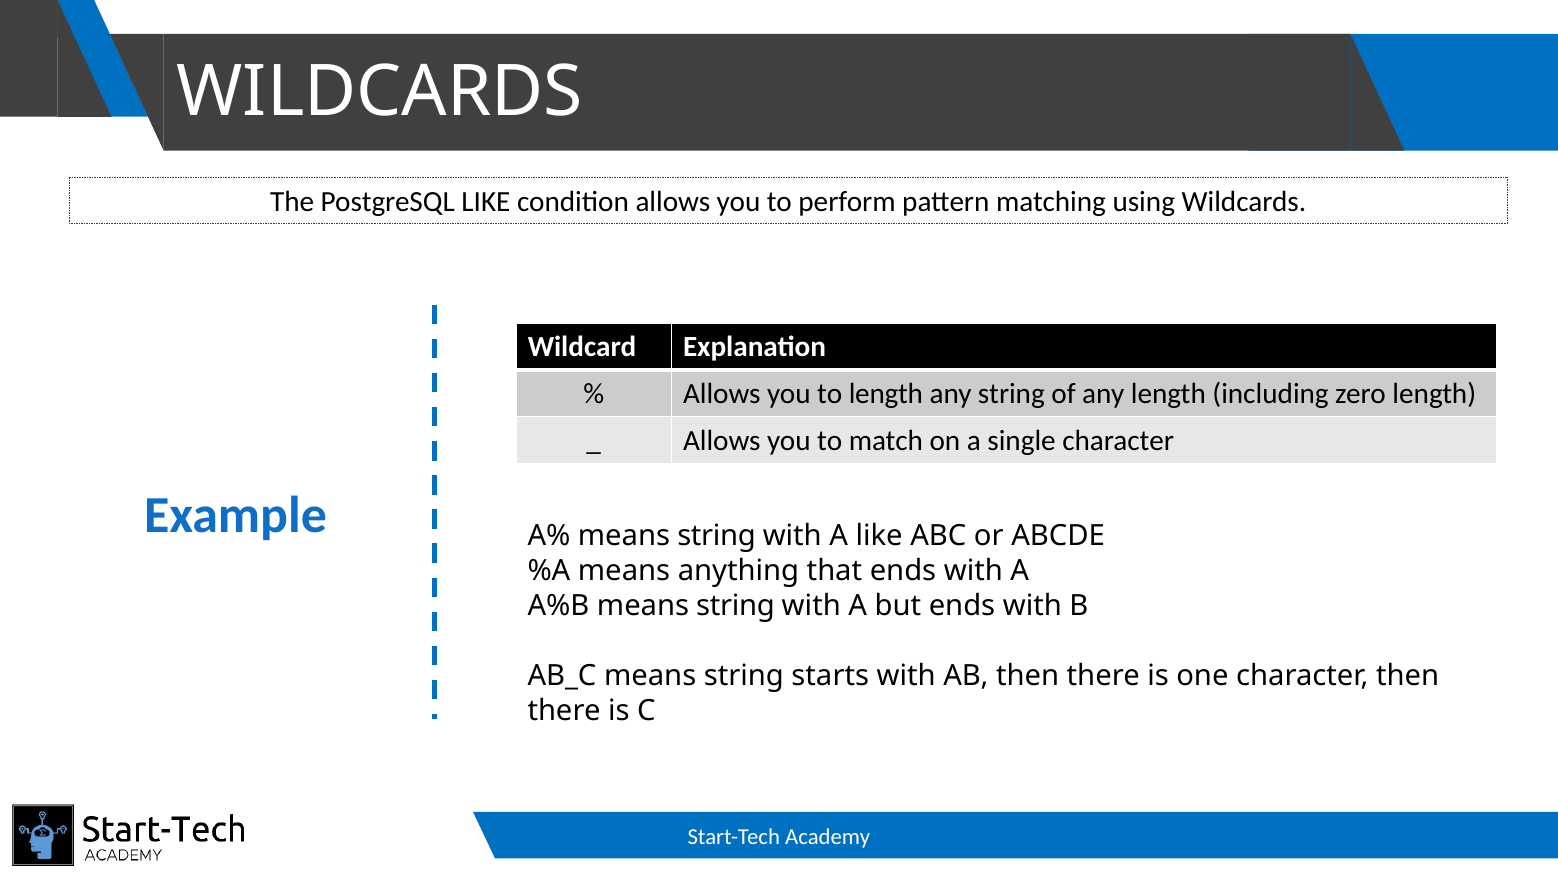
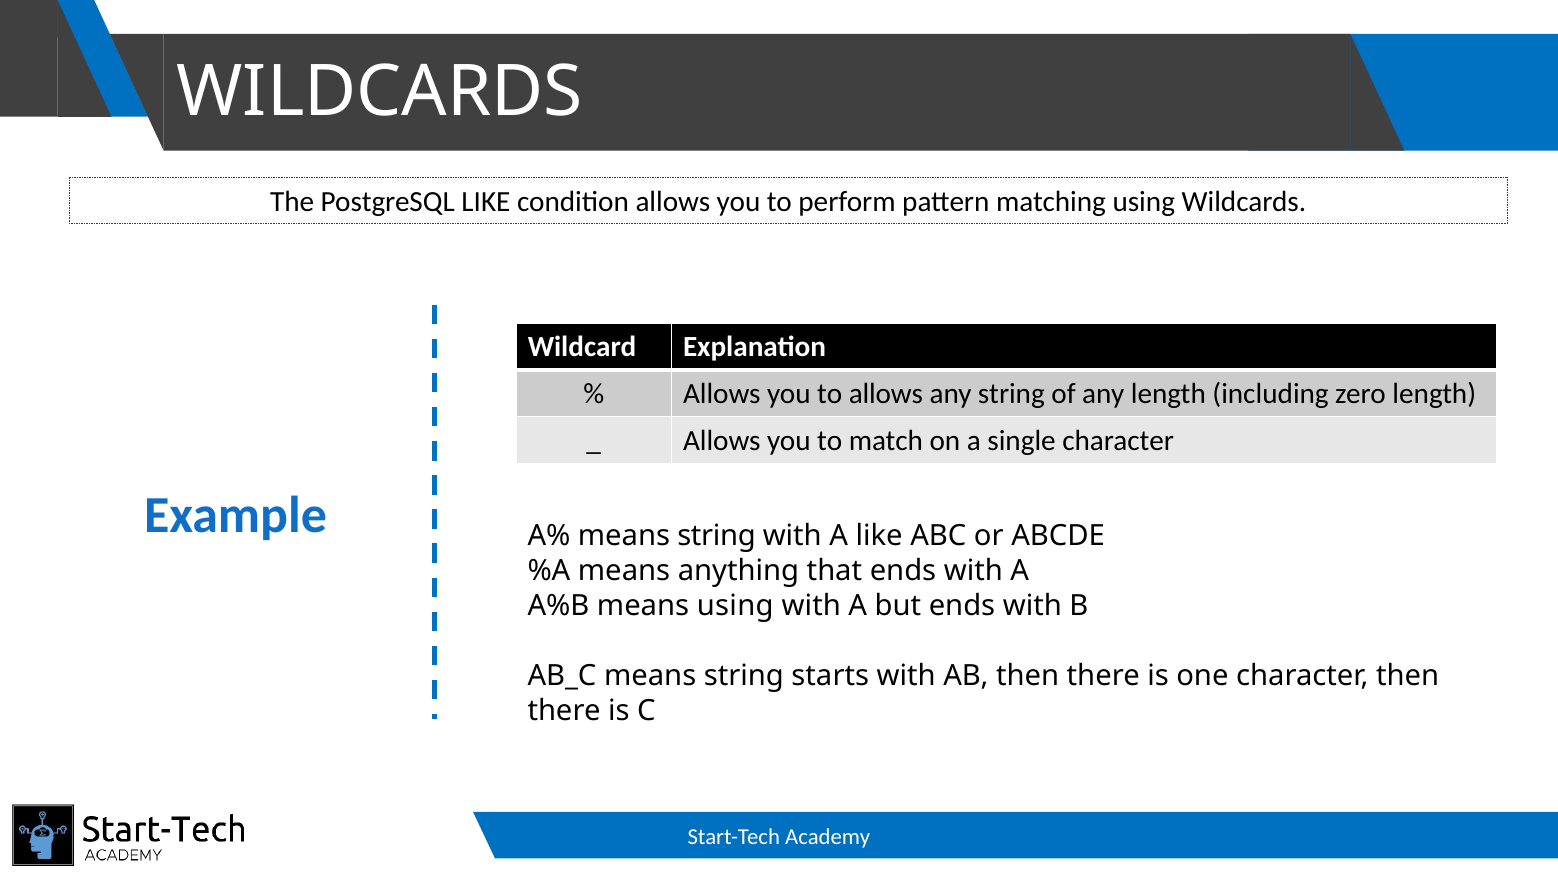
to length: length -> allows (886, 394)
A%B means string: string -> using (735, 606)
